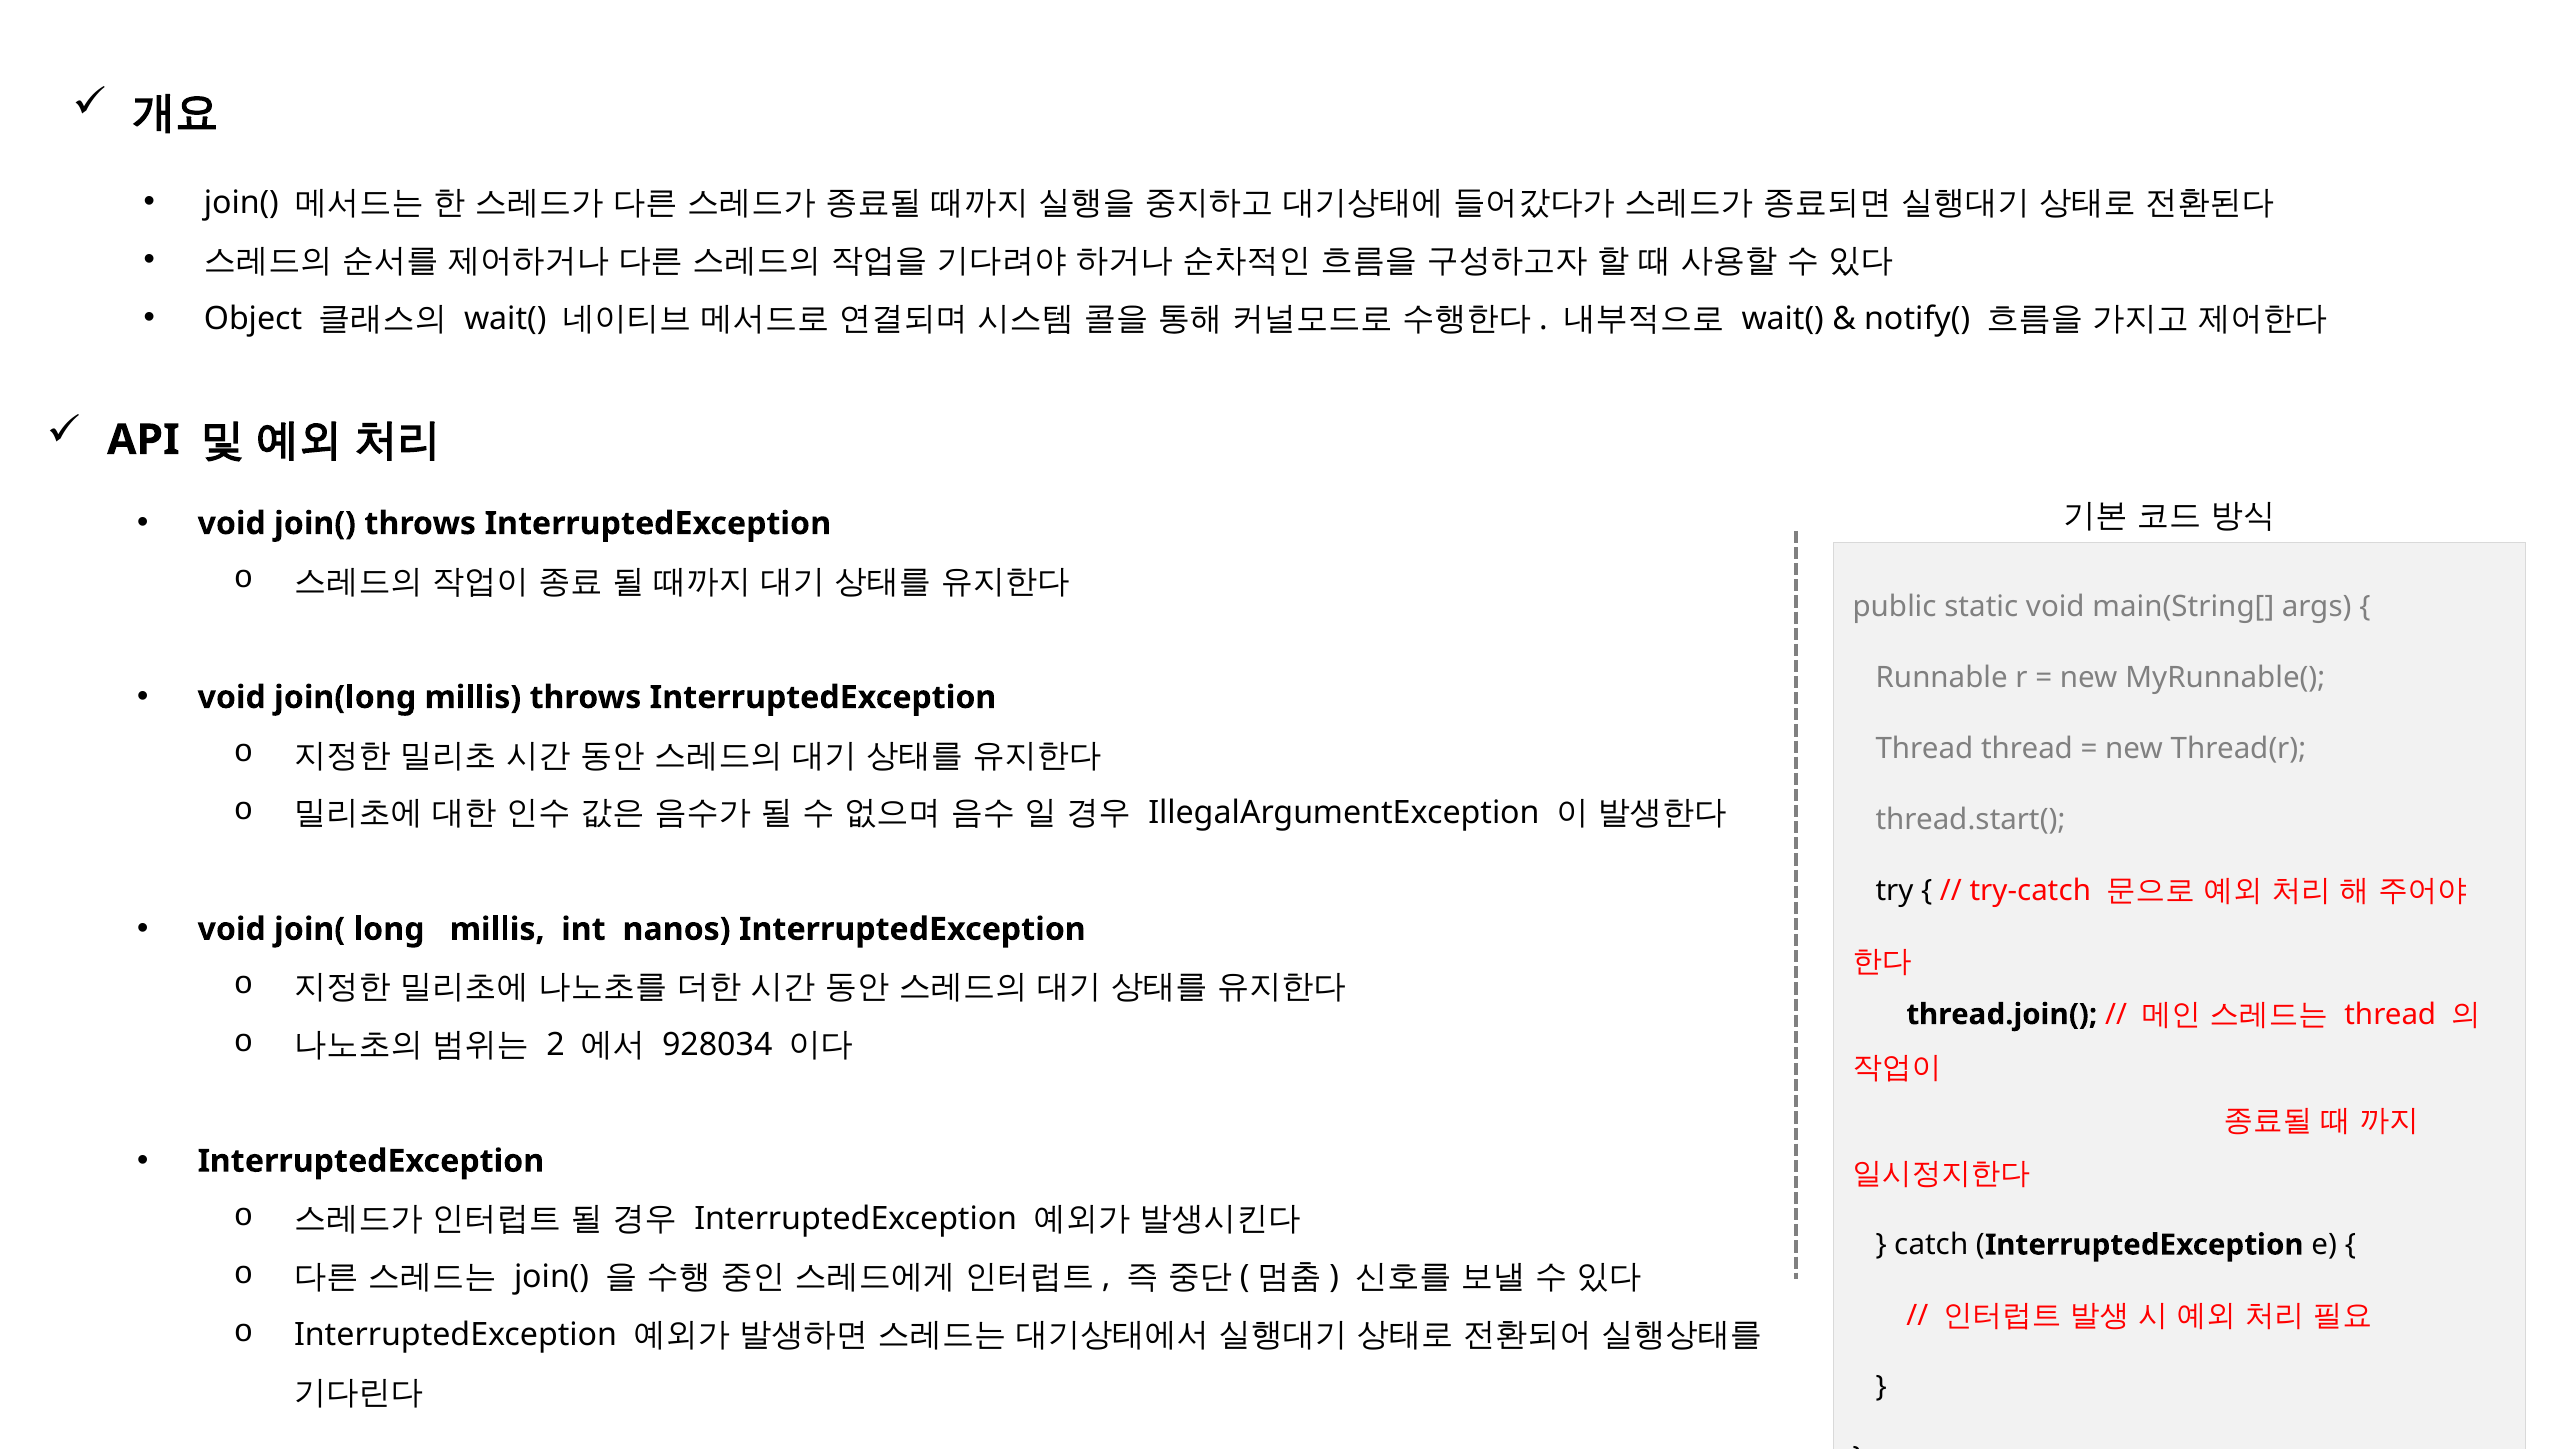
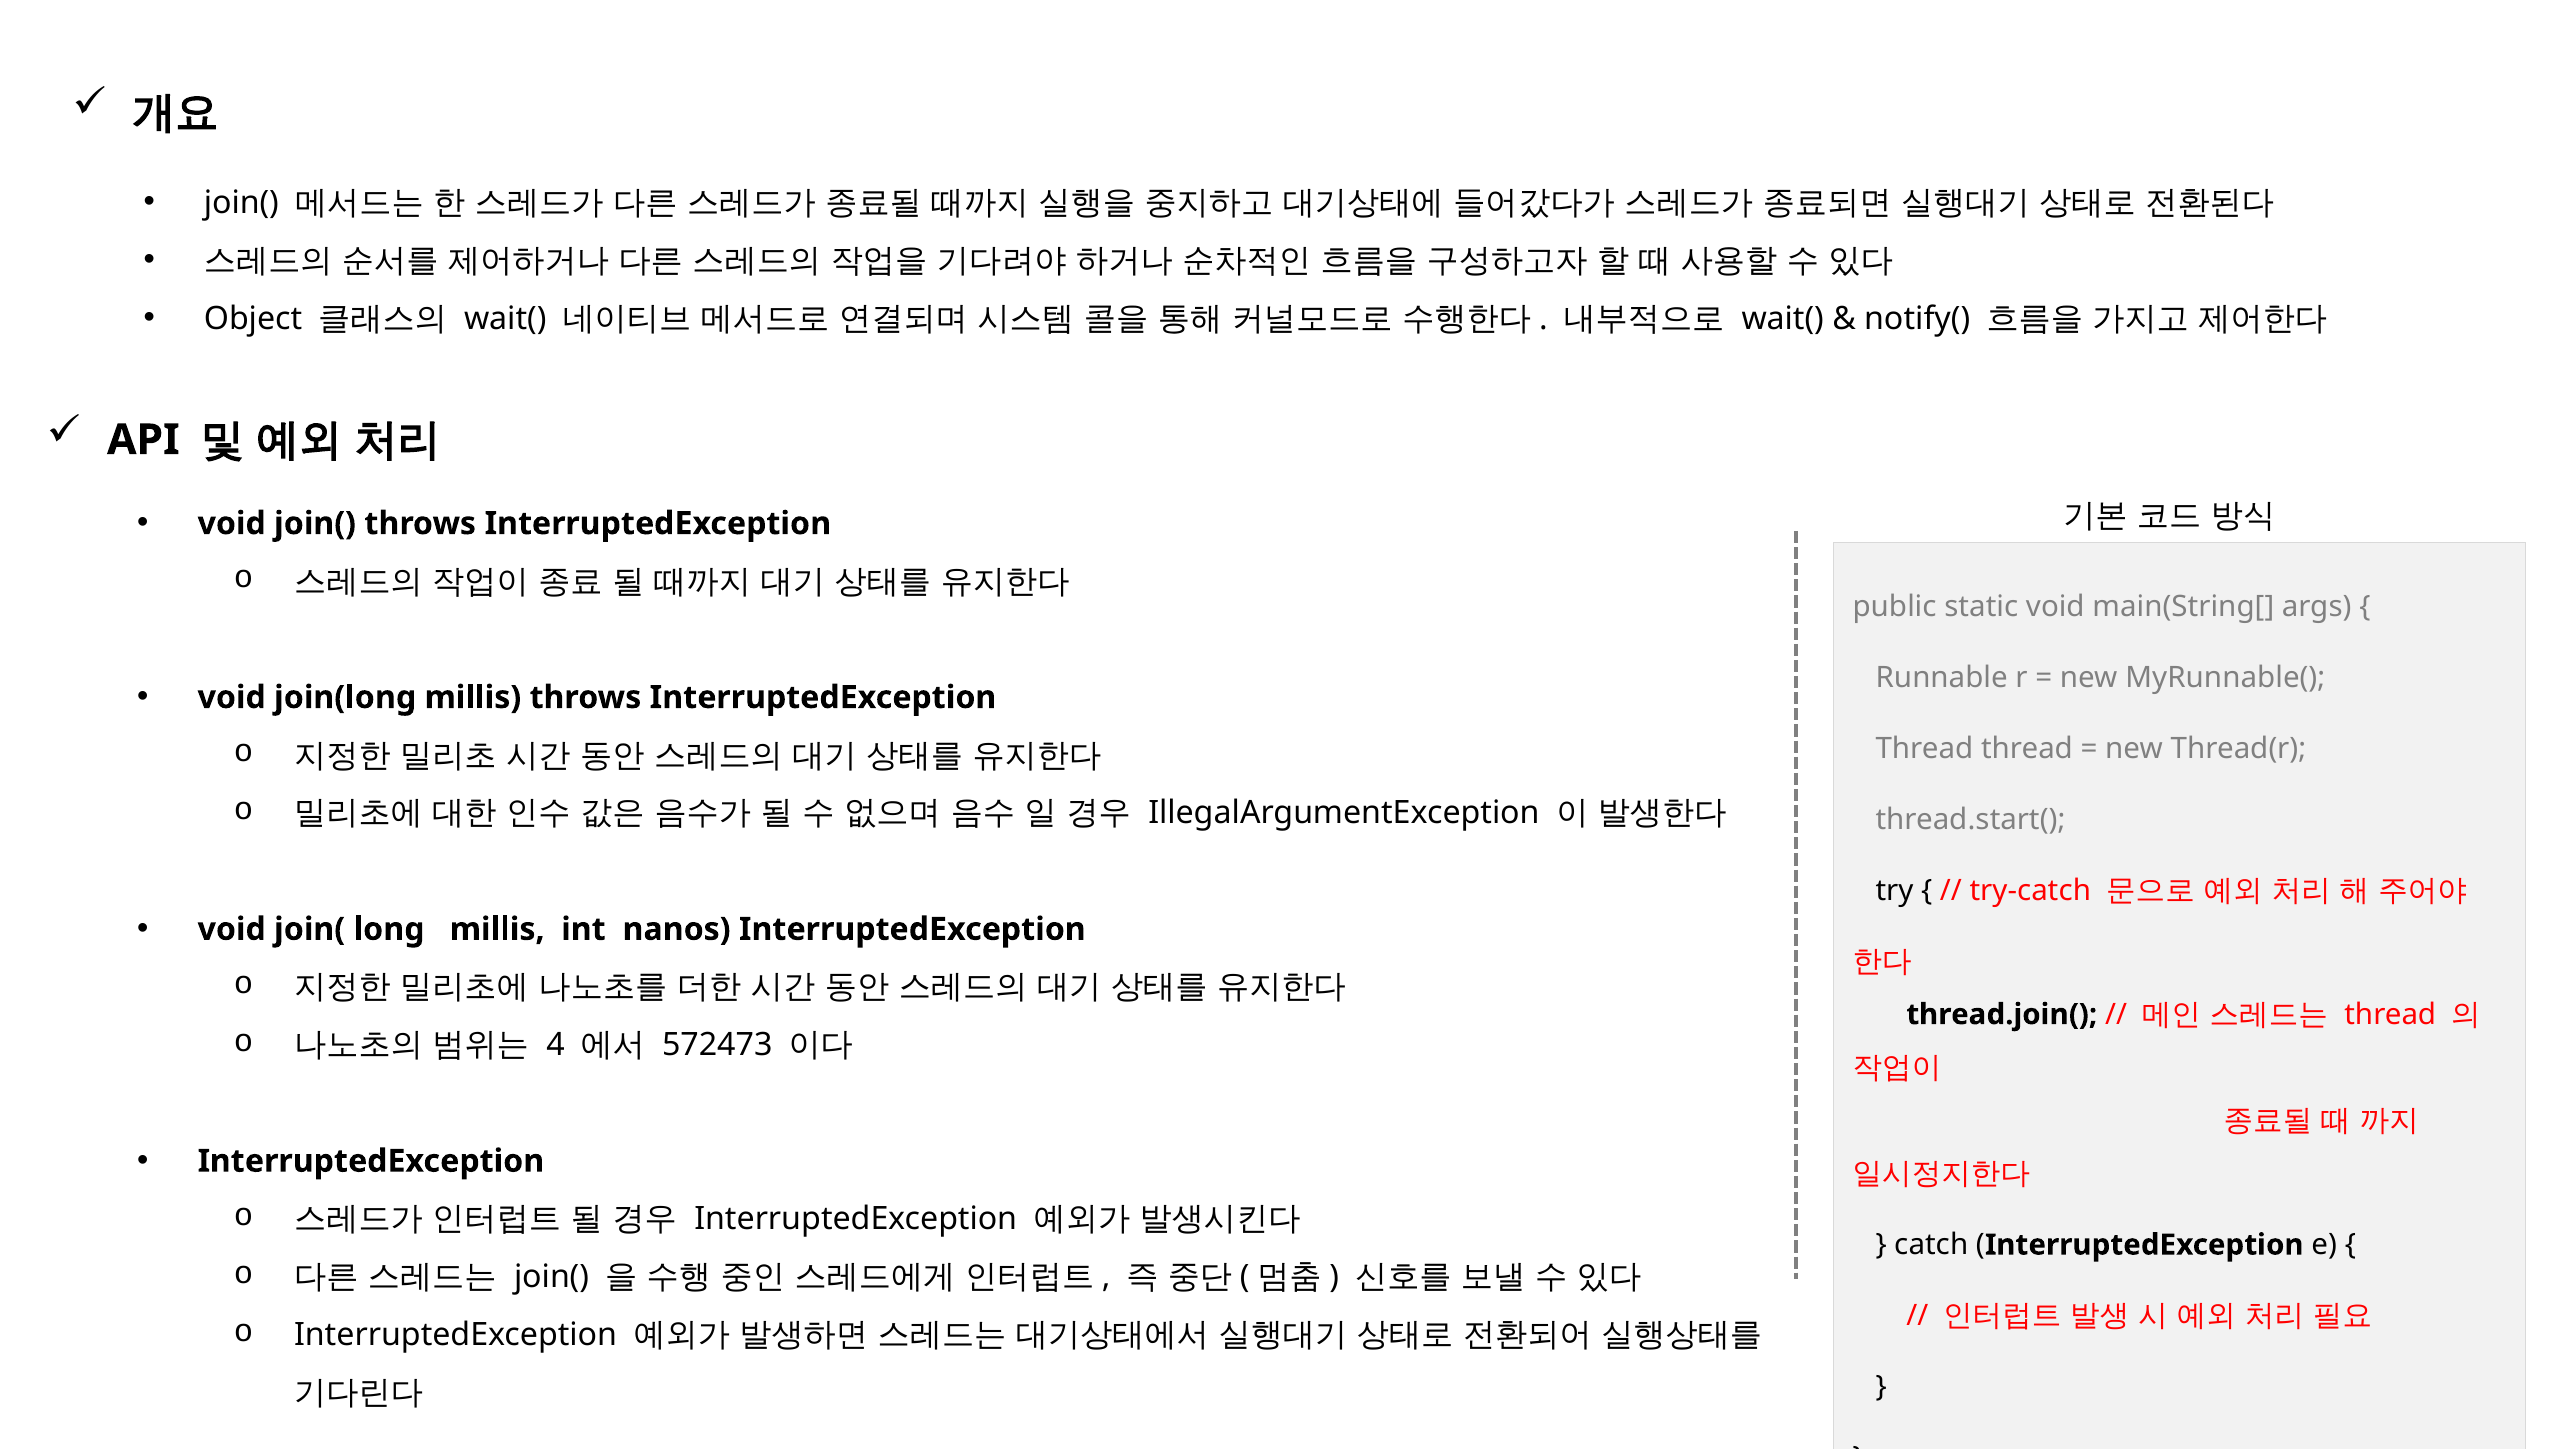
2: 2 -> 4 (555, 1045)
928034: 928034 -> 572473 (717, 1045)
